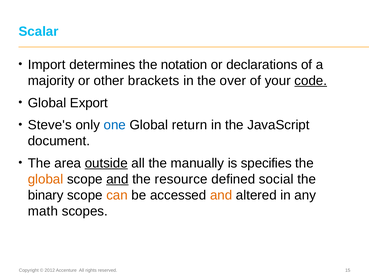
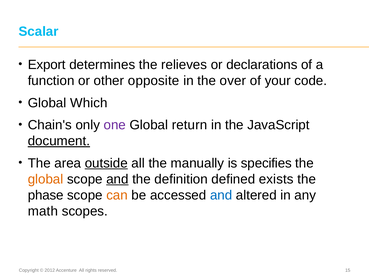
Import: Import -> Export (47, 65)
notation: notation -> relieves (184, 65)
majority: majority -> function (51, 81)
brackets: brackets -> opposite (154, 81)
code underline: present -> none (311, 81)
Export: Export -> Which (89, 103)
Steve's: Steve's -> Chain's (50, 125)
one colour: blue -> purple (115, 125)
document underline: none -> present (59, 141)
resource: resource -> definition (181, 179)
social: social -> exists (276, 179)
binary: binary -> phase (46, 195)
and colour: orange -> blue (221, 195)
